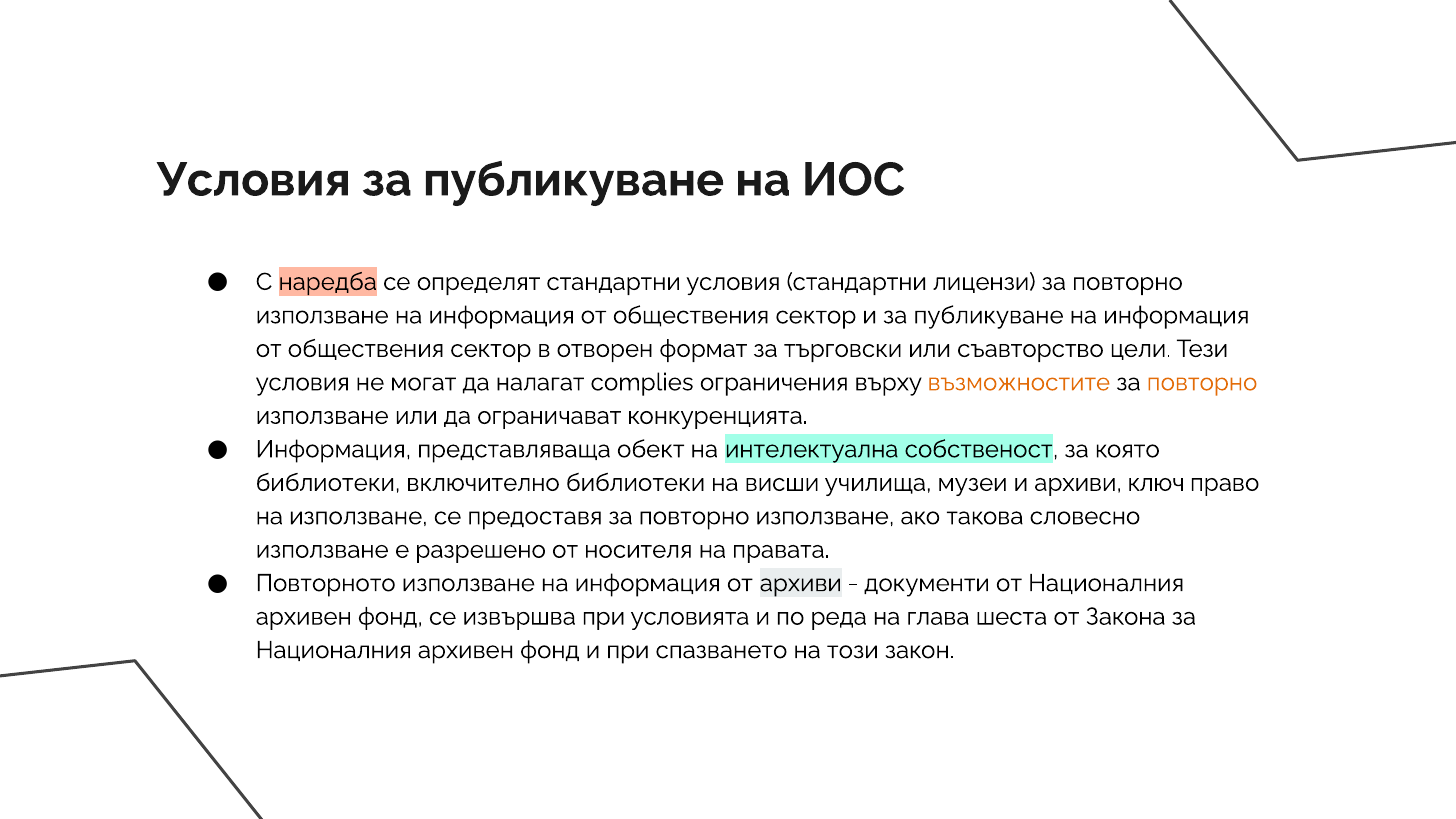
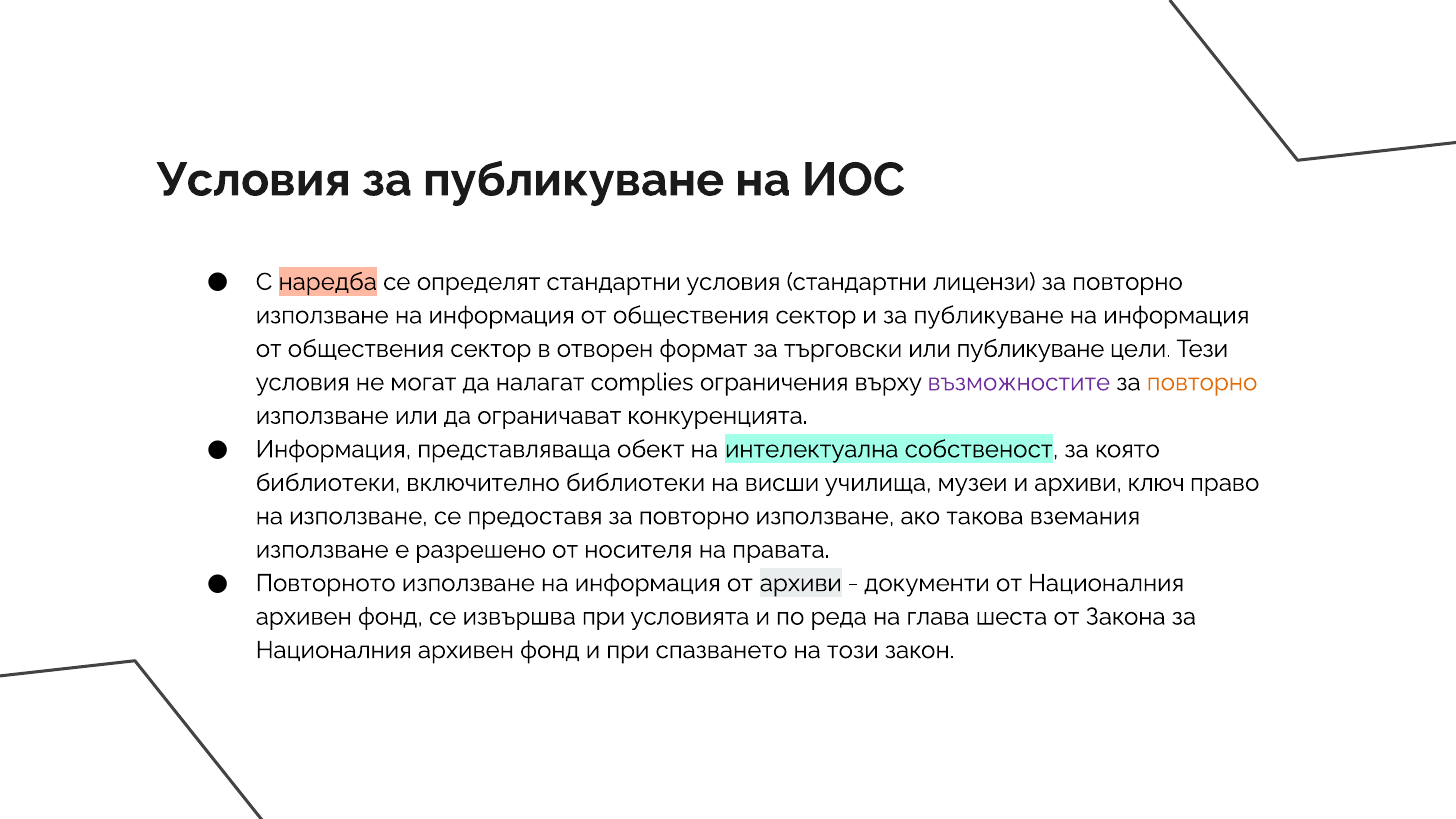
или съавторство: съавторство -> публикуване (1031, 349)
възможностите colour: orange -> purple (1019, 382)
словесно: словесно -> вземания (1085, 516)
